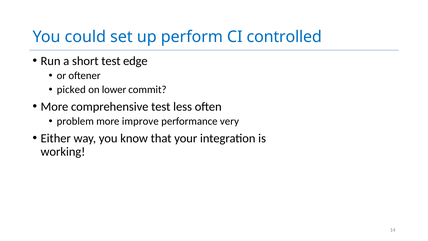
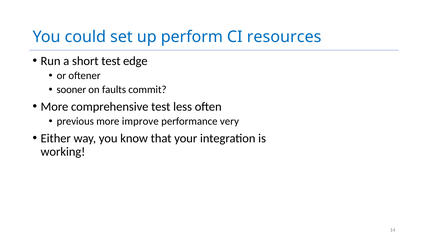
controlled: controlled -> resources (284, 37)
picked: picked -> sooner (71, 89)
lower: lower -> faults (114, 89)
problem: problem -> previous (75, 121)
